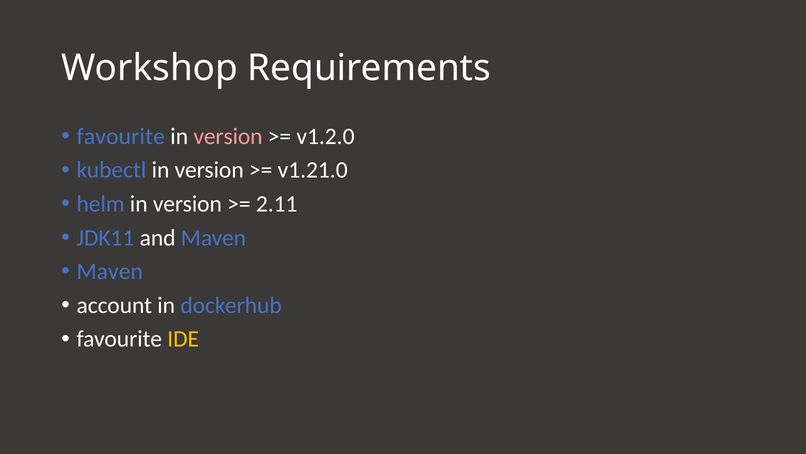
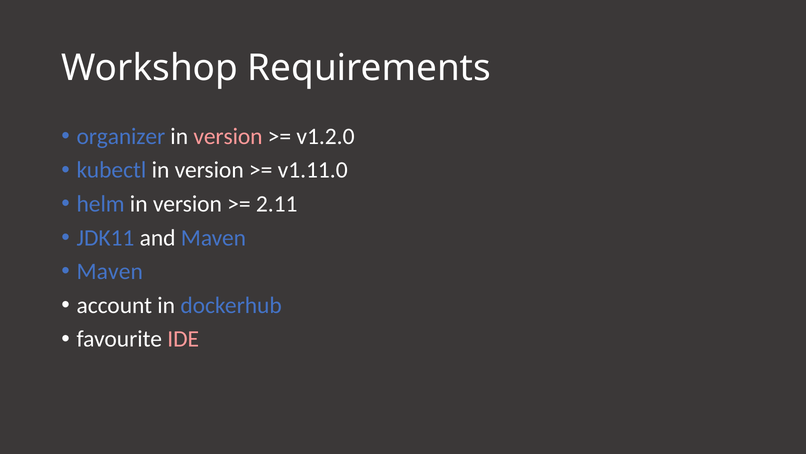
favourite: favourite -> organizer (121, 136)
v1.21.0: v1.21.0 -> v1.11.0 (313, 170)
IDE colour: yellow -> pink (183, 339)
